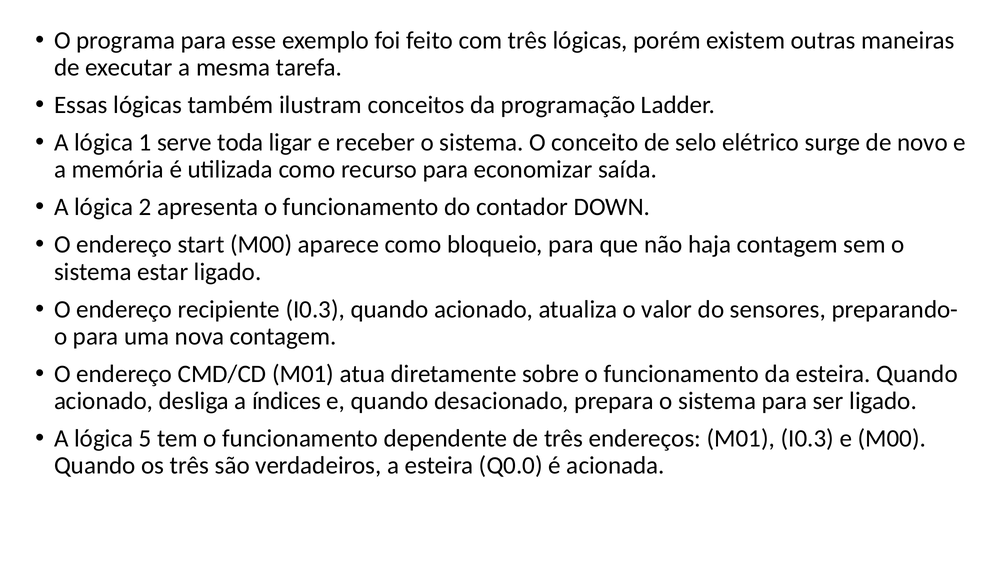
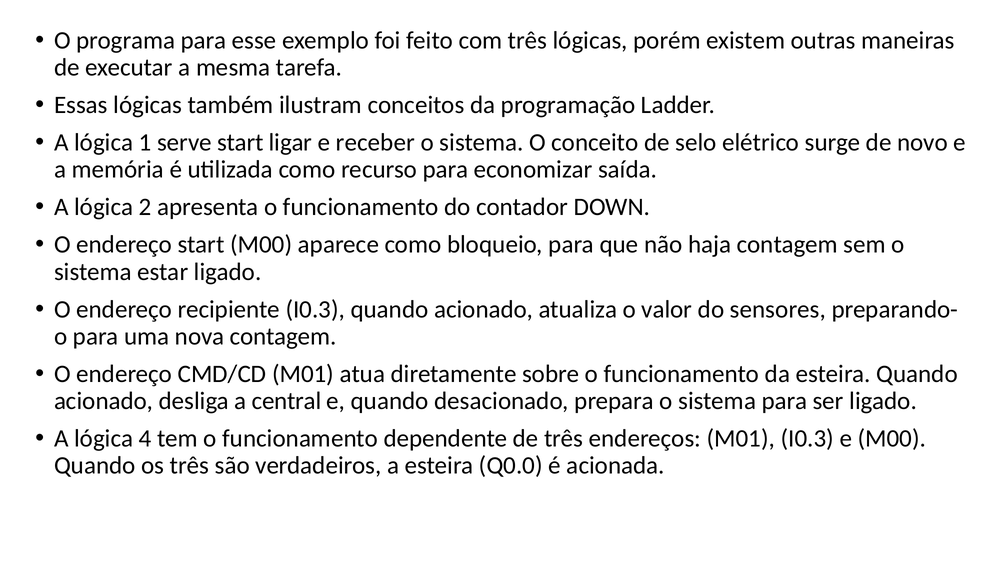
serve toda: toda -> start (240, 143)
índices: índices -> central (287, 401)
5: 5 -> 4 (145, 439)
